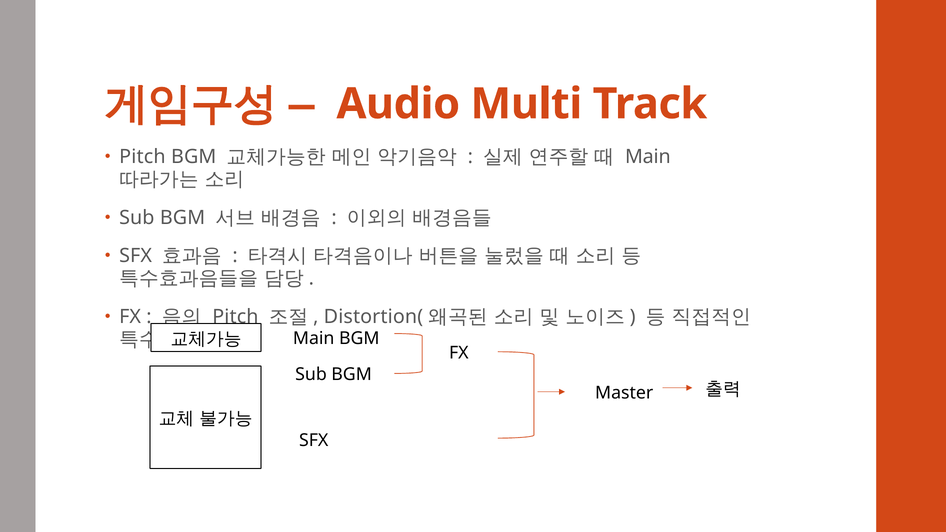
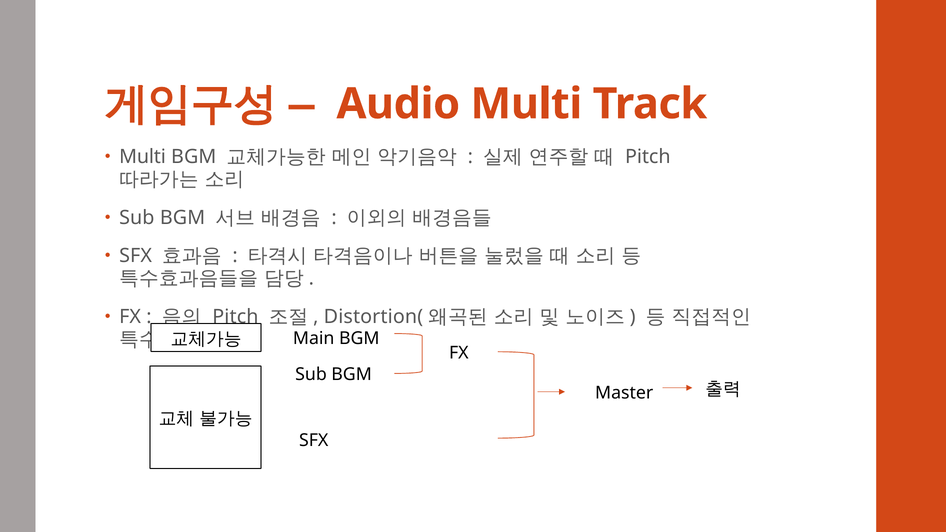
Pitch: Pitch -> Multi (143, 157)
Main: Main -> Pitch (648, 157)
